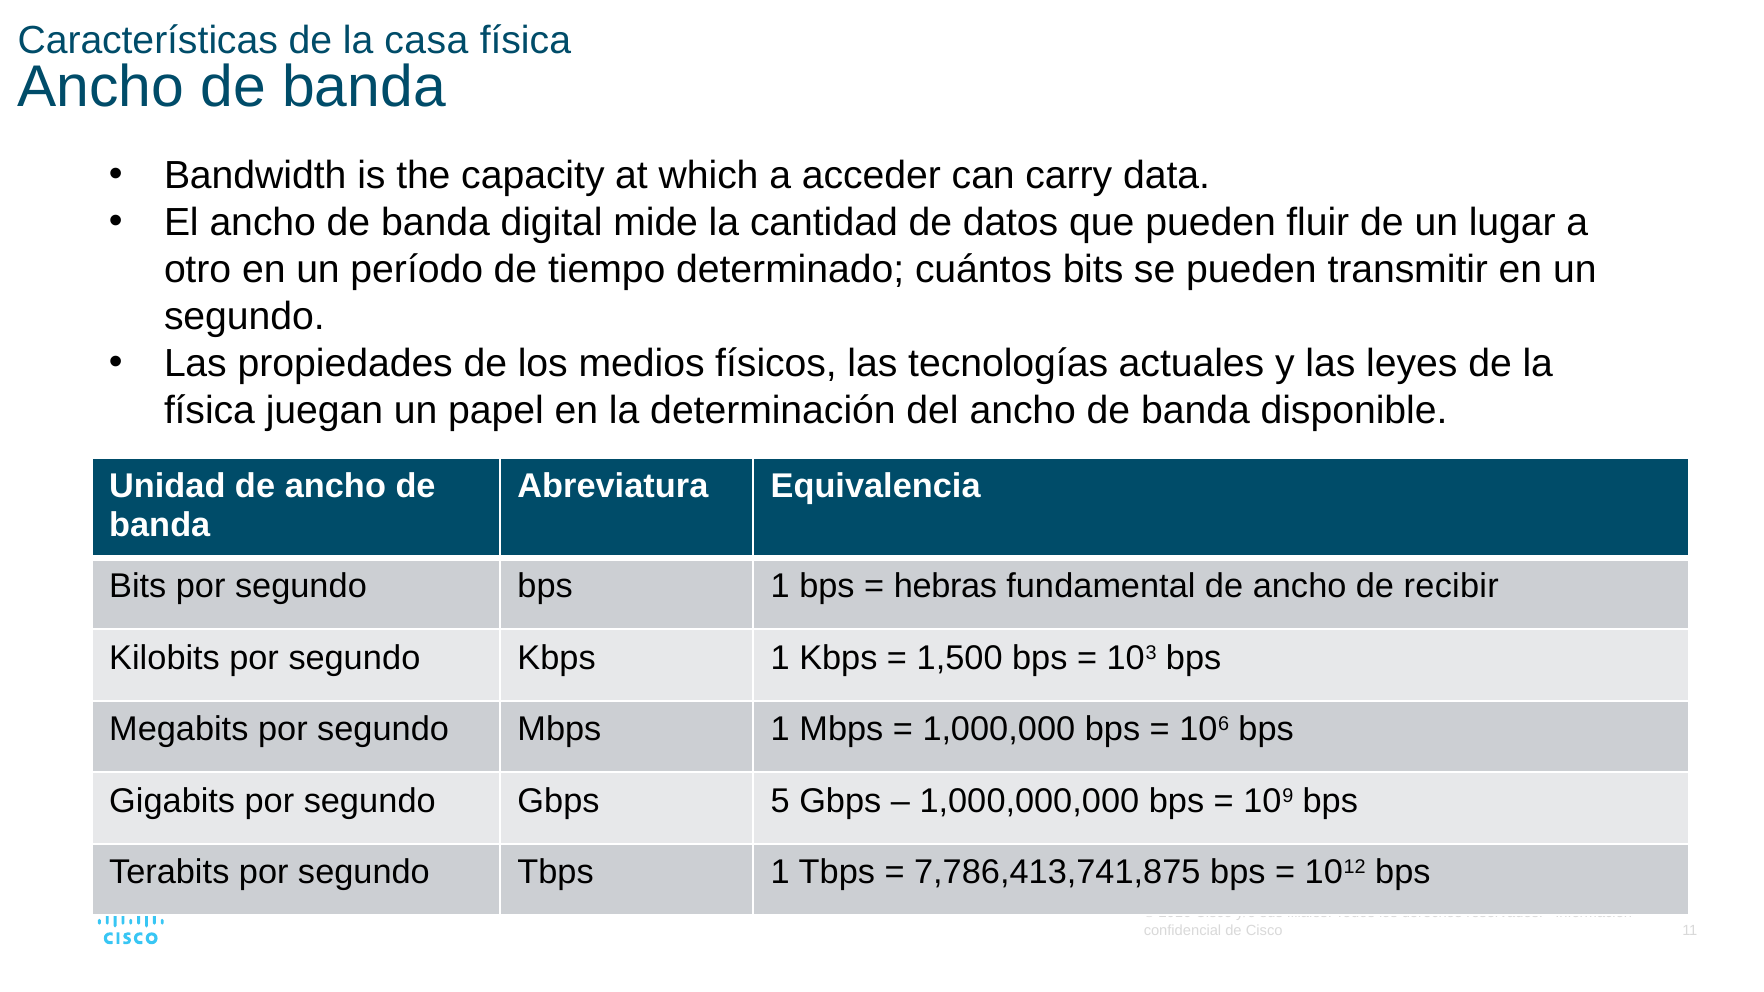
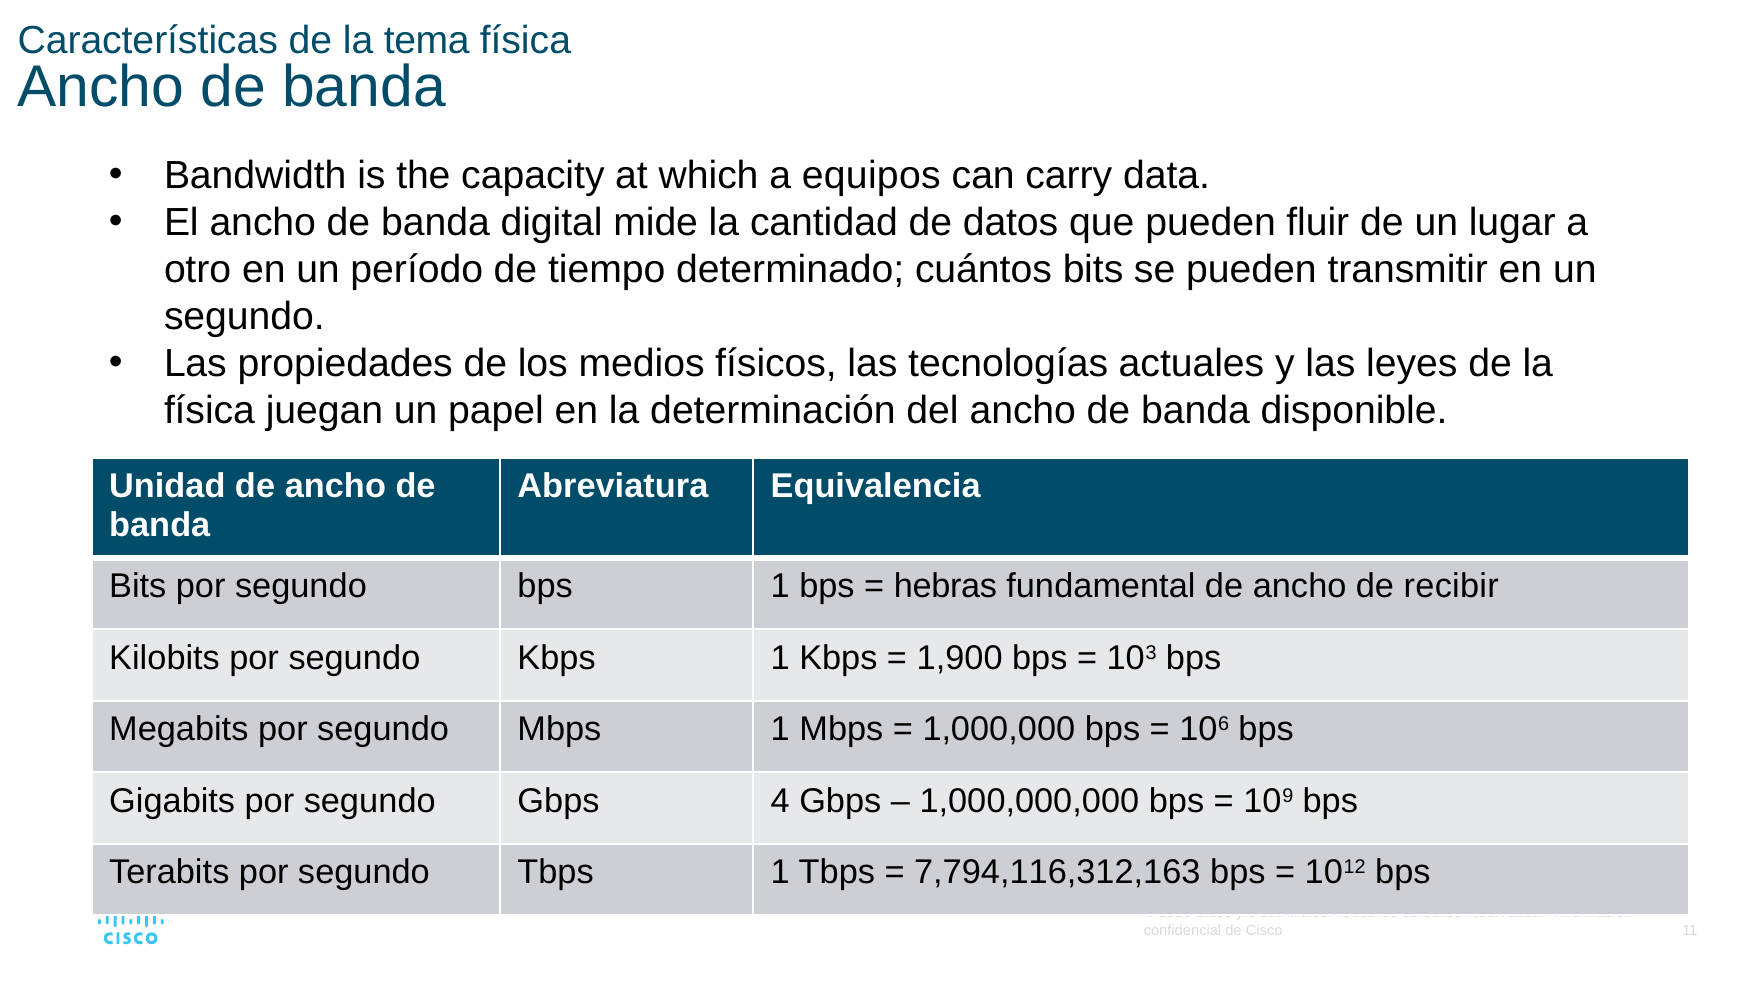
casa: casa -> tema (427, 41)
acceder: acceder -> equipos (871, 176)
1,500: 1,500 -> 1,900 (960, 658)
5: 5 -> 4 (780, 801)
7,786,413,741,875: 7,786,413,741,875 -> 7,794,116,312,163 (1057, 873)
